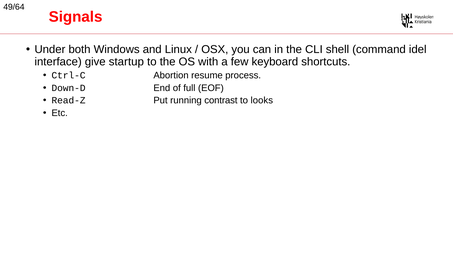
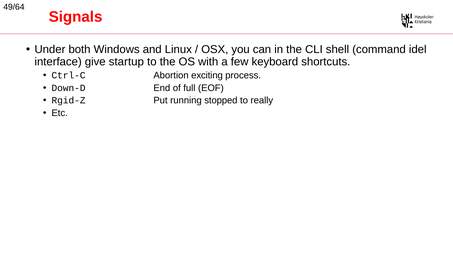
resume: resume -> exciting (207, 75)
Read-Z: Read-Z -> Rgid-Z (69, 100)
contrast: contrast -> stopped (221, 100)
looks: looks -> really (262, 100)
